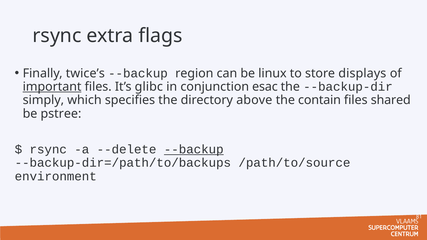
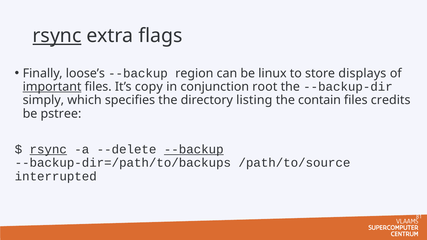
rsync underline: none -> present (57, 36)
twice’s: twice’s -> loose’s (85, 73)
glibc: glibc -> copy (149, 87)
esac: esac -> root (265, 87)
above: above -> listing (254, 100)
shared: shared -> credits (391, 100)
rsync underline: none -> present (48, 150)
environment: environment -> interrupted (56, 176)
